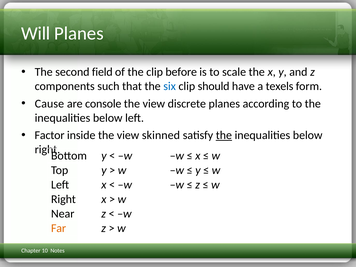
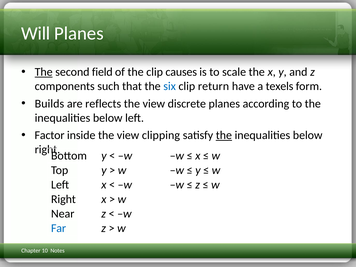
The underline: none -> present (44, 72)
before: before -> causes (181, 72)
should: should -> return (213, 86)
Cause: Cause -> Builds (49, 104)
console: console -> reflects (103, 104)
skinned: skinned -> clipping (161, 135)
Far colour: orange -> blue (59, 228)
